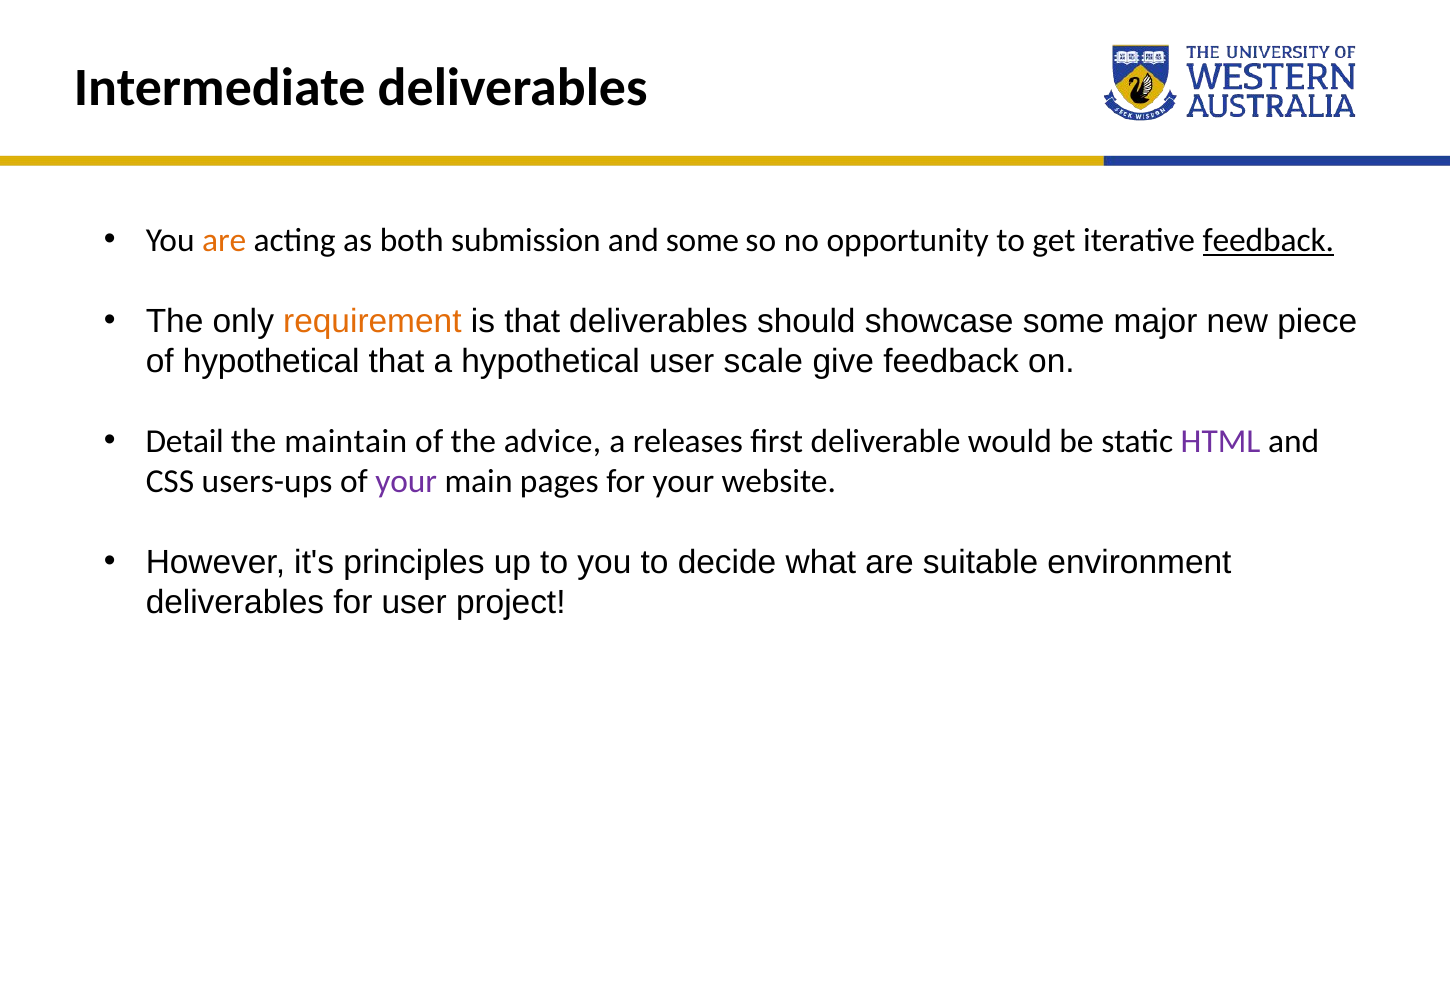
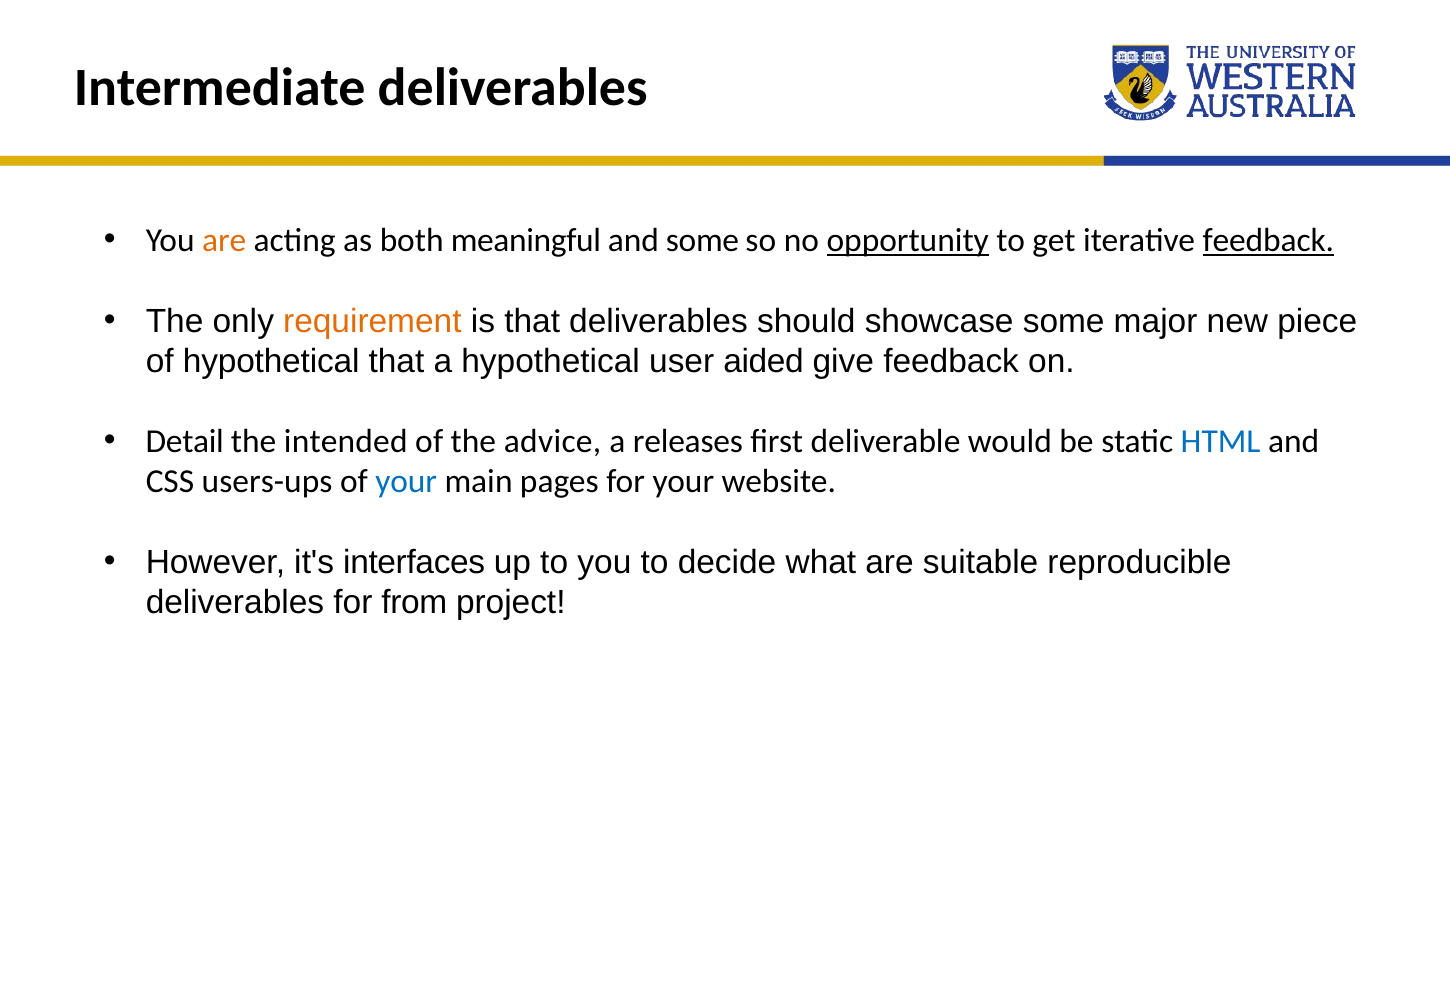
submission: submission -> meaningful (526, 241)
opportunity underline: none -> present (908, 241)
scale: scale -> aided (764, 361)
maintain: maintain -> intended (346, 441)
HTML colour: purple -> blue (1221, 441)
your colour: purple -> blue (406, 482)
principles: principles -> interfaces (414, 562)
environment: environment -> reproducible (1139, 562)
for user: user -> from (414, 602)
